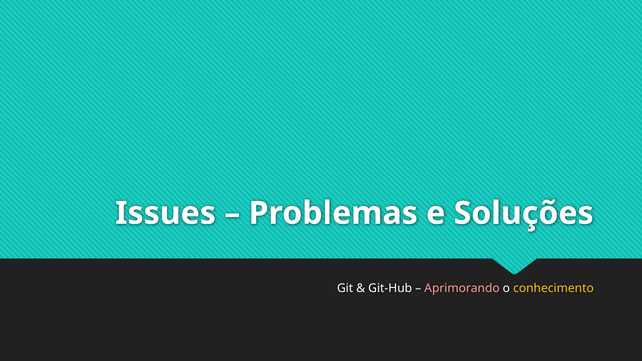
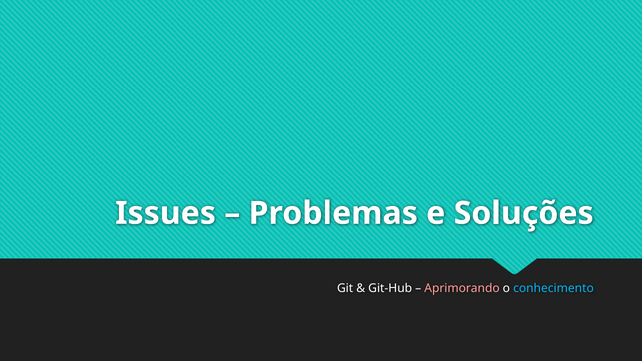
conhecimento colour: yellow -> light blue (553, 289)
